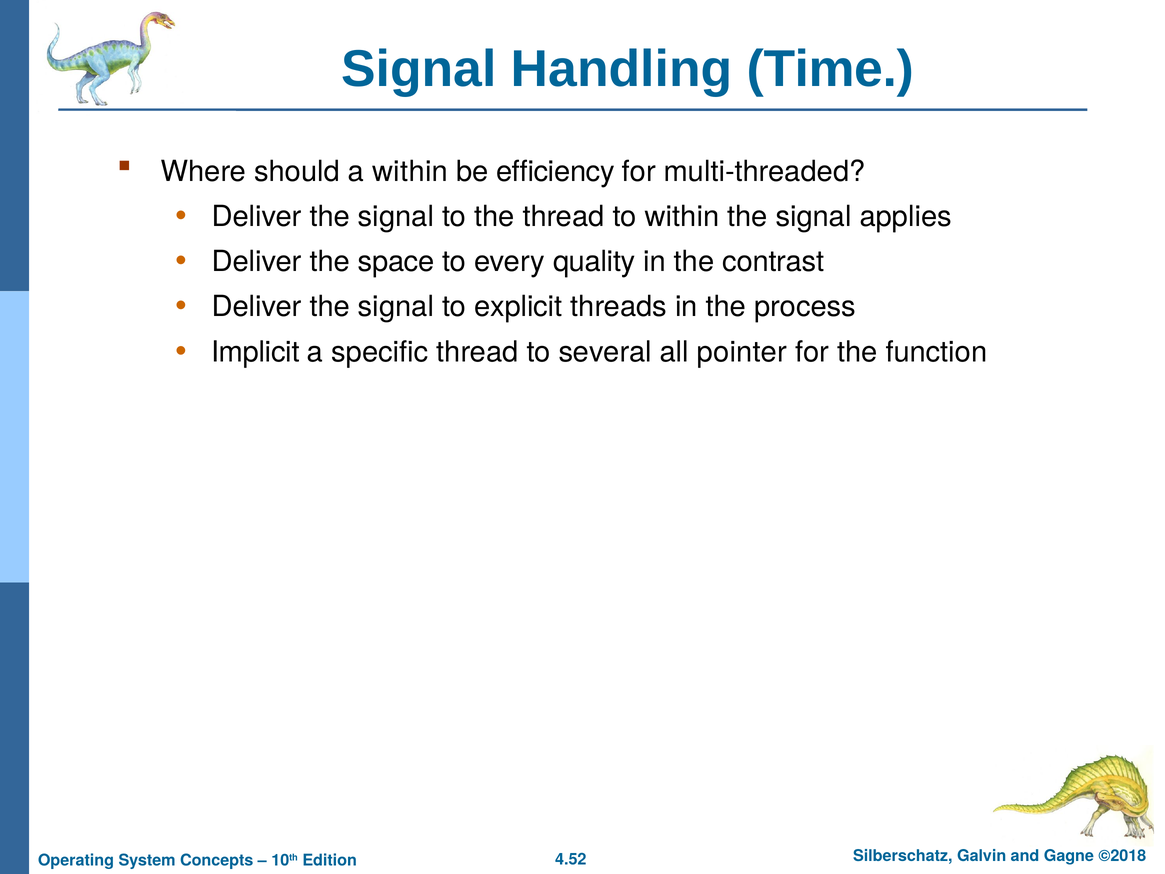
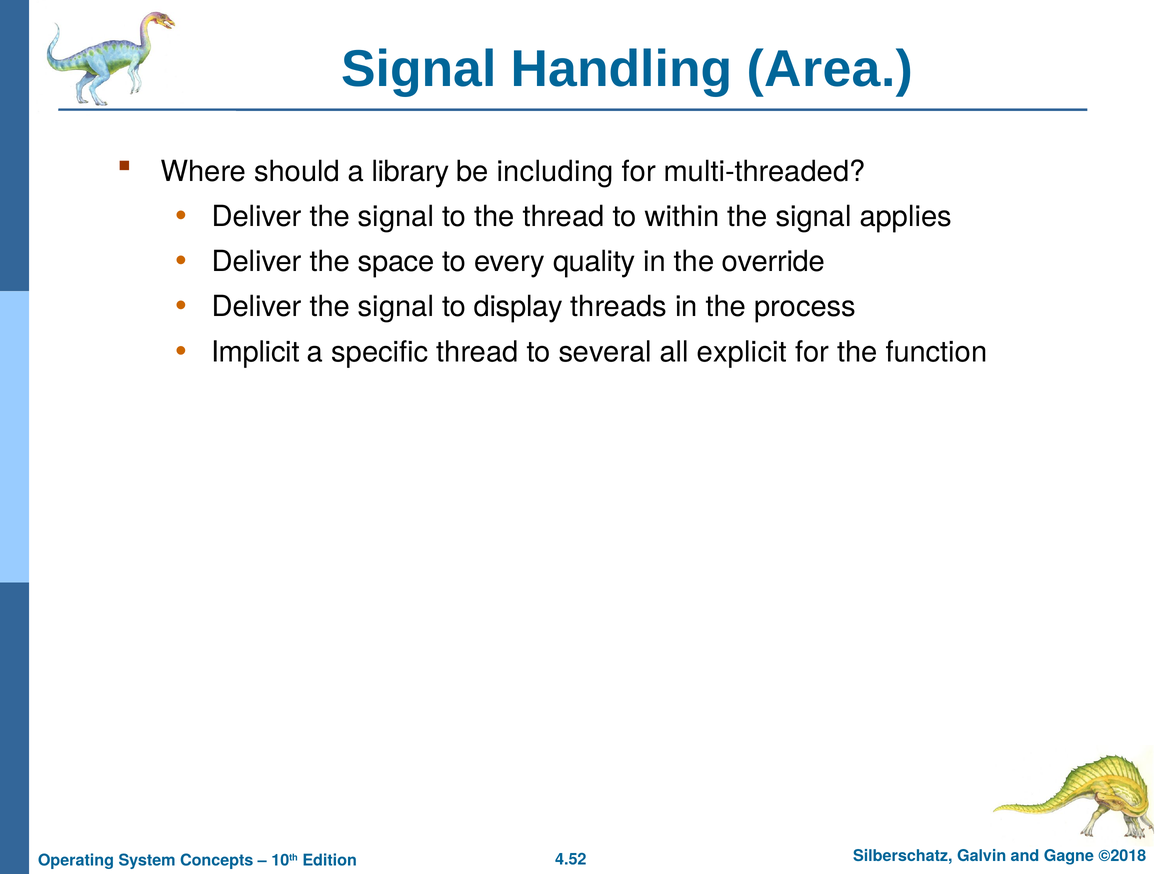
Time: Time -> Area (830, 69)
a within: within -> library (410, 171)
efficiency: efficiency -> including (555, 171)
contrast: contrast -> override (773, 262)
explicit: explicit -> display (518, 307)
pointer: pointer -> explicit (742, 352)
